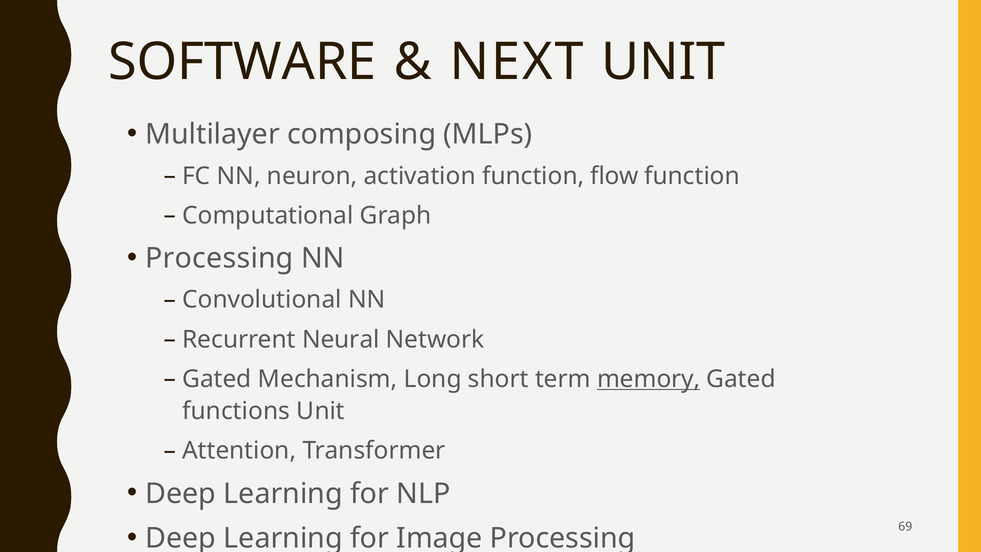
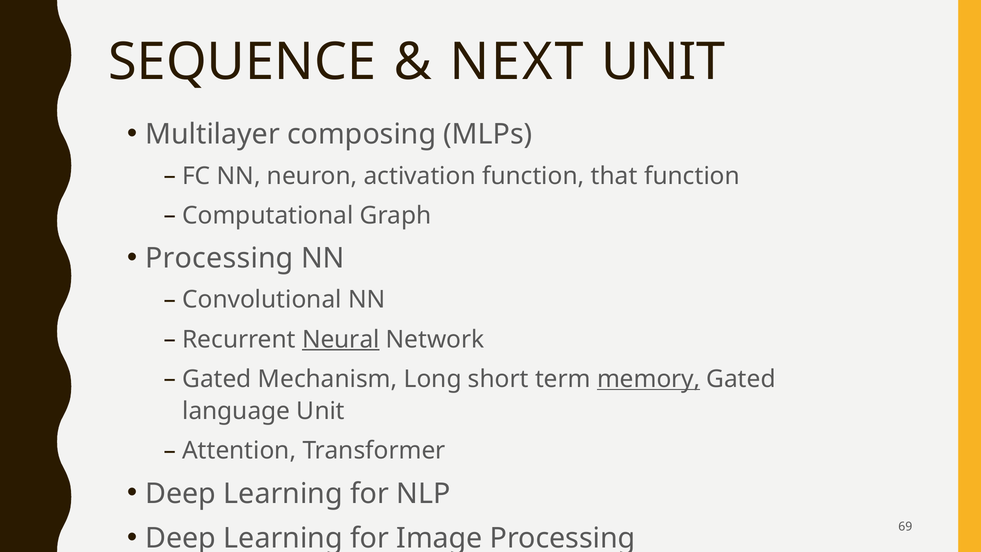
SOFTWARE: SOFTWARE -> SEQUENCE (242, 62)
flow: flow -> that (614, 176)
Neural underline: none -> present (341, 339)
functions: functions -> language (236, 411)
